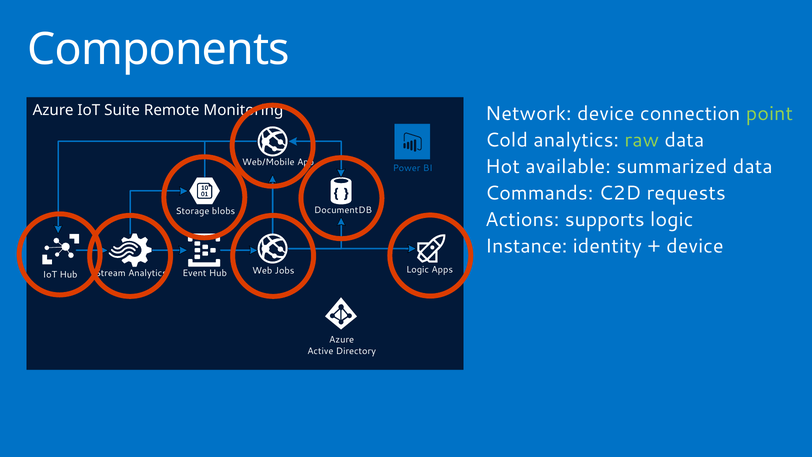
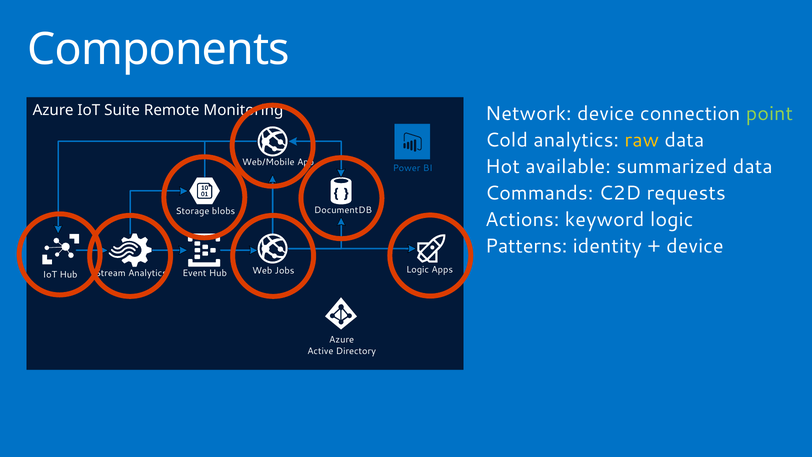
raw colour: light green -> yellow (642, 140)
supports: supports -> keyword (605, 220)
Instance: Instance -> Patterns (526, 246)
